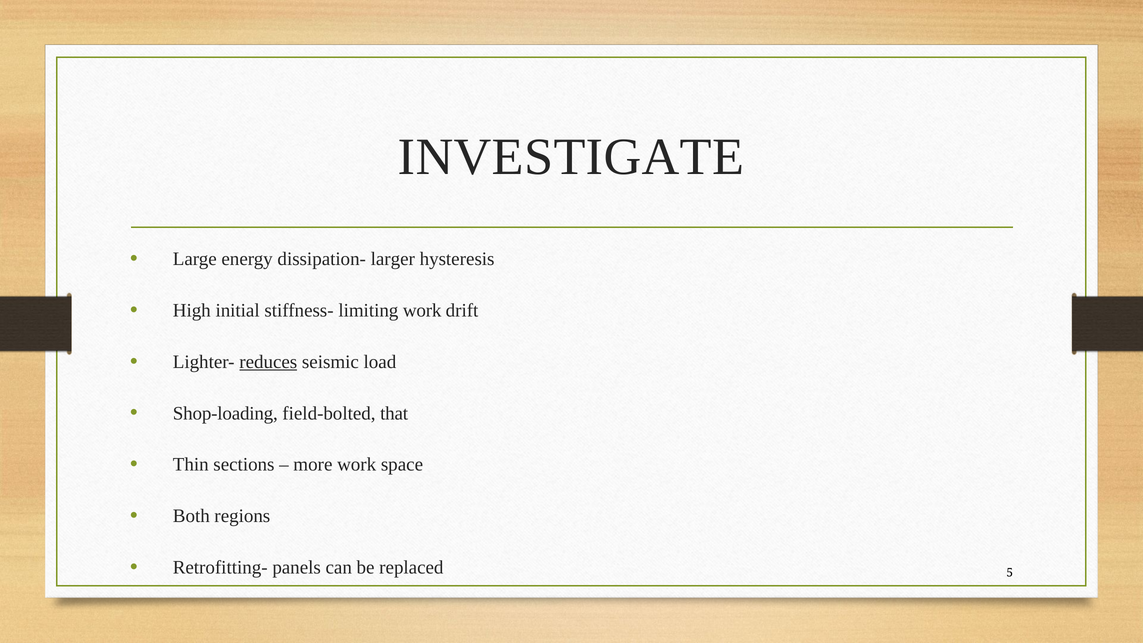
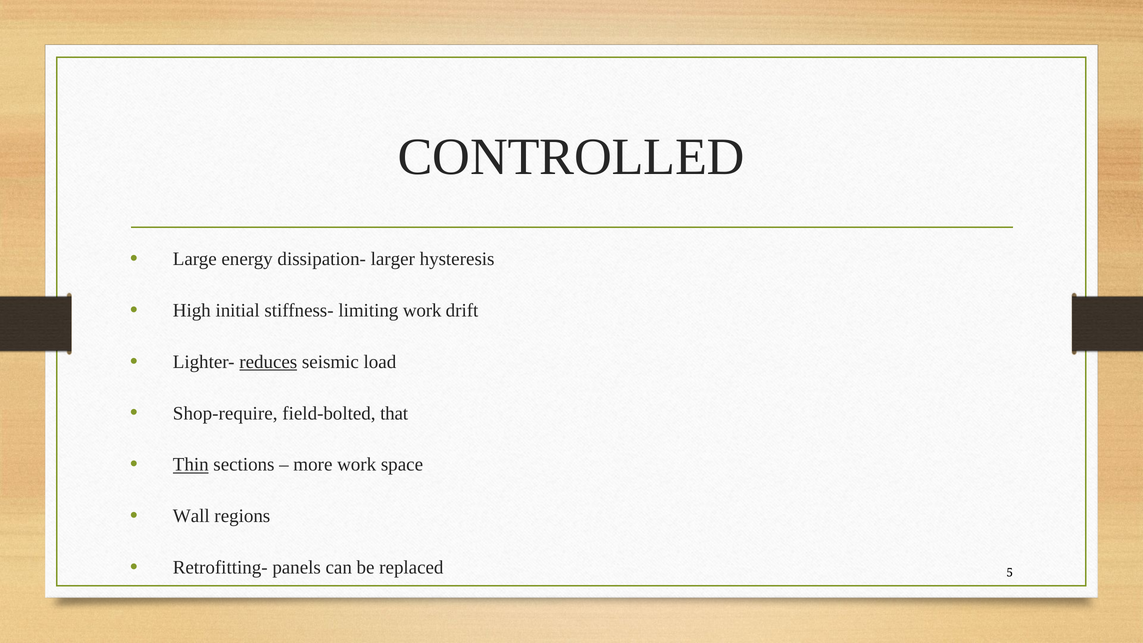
INVESTIGATE: INVESTIGATE -> CONTROLLED (571, 157)
Shop-loading: Shop-loading -> Shop-require (225, 413)
Thin underline: none -> present (191, 465)
Both: Both -> Wall (191, 516)
